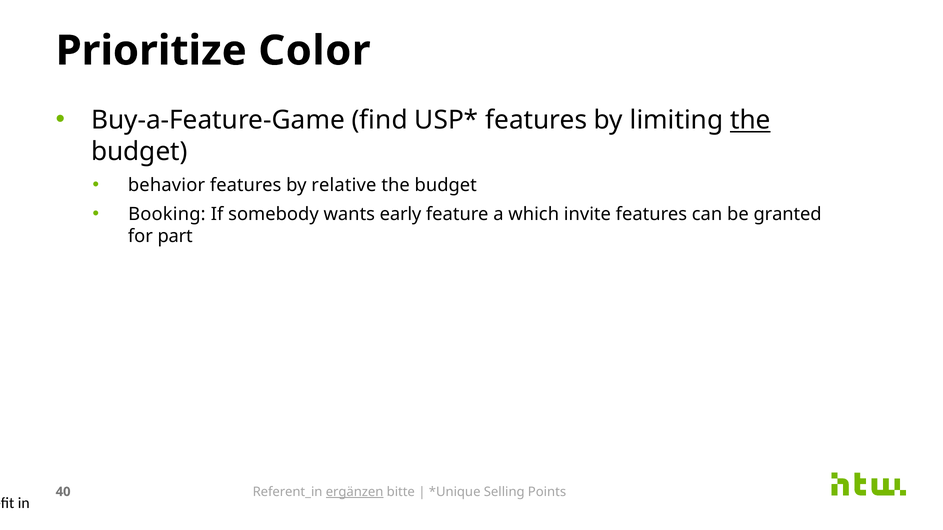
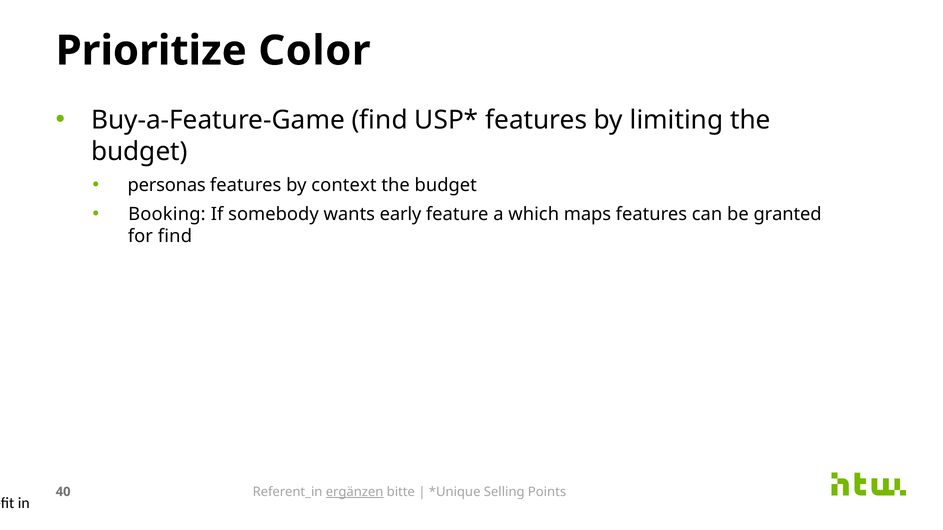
the underline: present -> none (750, 120)
behavior: behavior -> personas (167, 185)
relative: relative -> context (344, 185)
invite: invite -> maps (587, 214)
for part: part -> find (175, 236)
